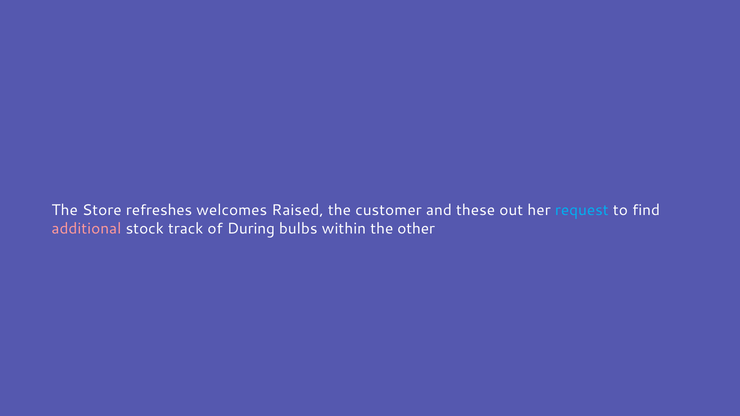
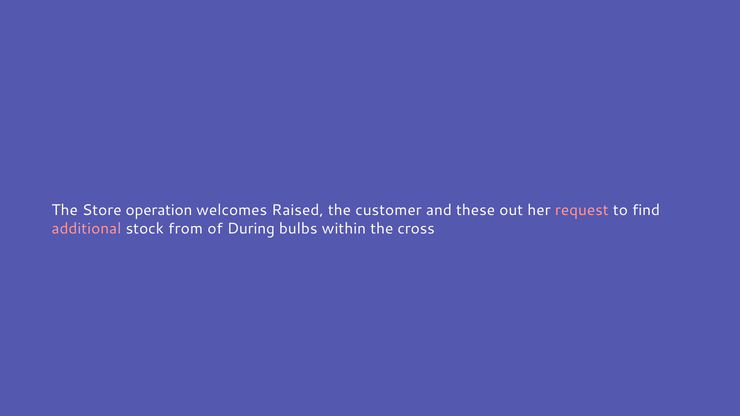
refreshes: refreshes -> operation (159, 210)
request colour: light blue -> pink (582, 210)
track: track -> from (186, 229)
other: other -> cross (416, 229)
